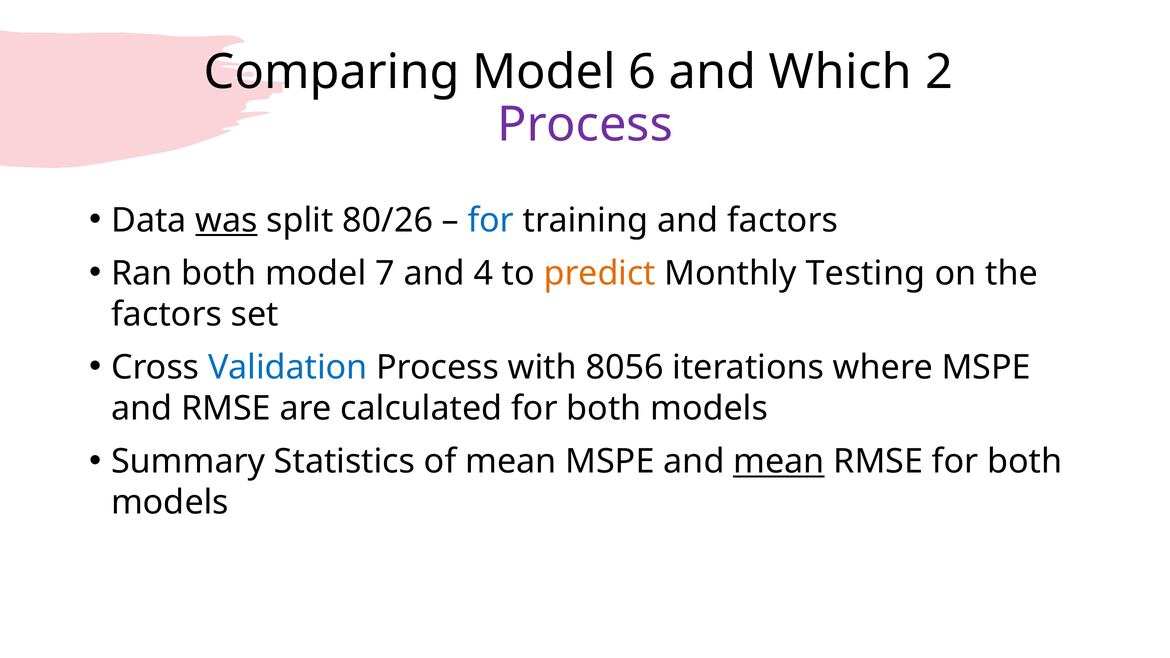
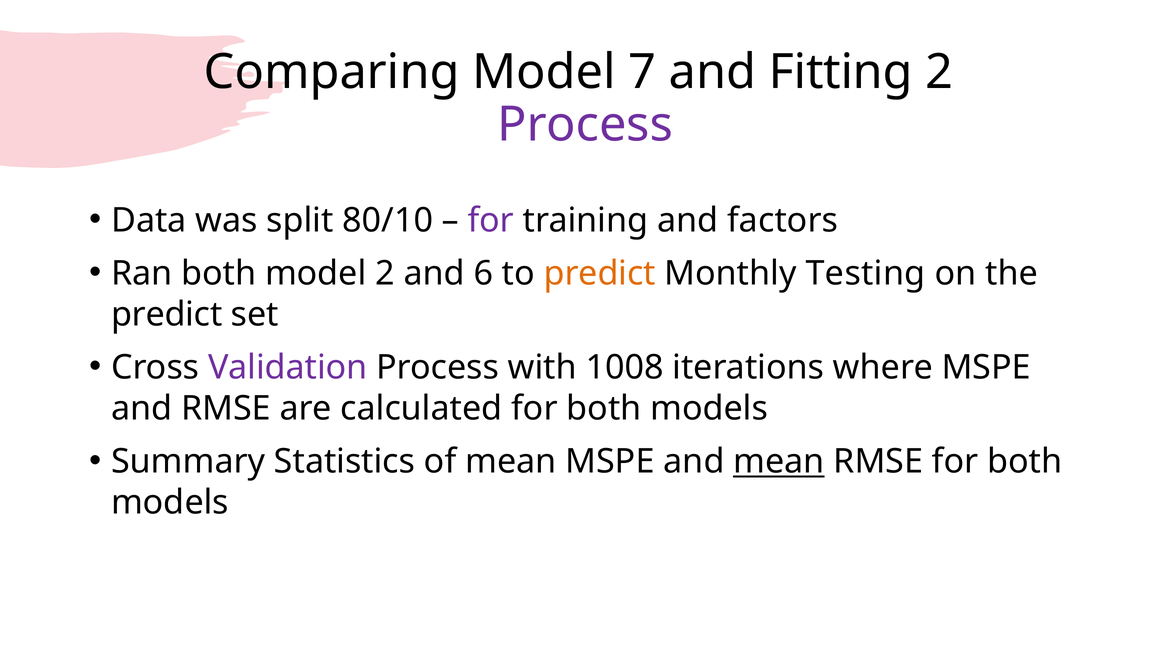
6: 6 -> 7 (642, 72)
Which: Which -> Fitting (841, 72)
was underline: present -> none (226, 220)
80/26: 80/26 -> 80/10 (388, 220)
for colour: blue -> purple (491, 220)
model 7: 7 -> 2 (385, 273)
4: 4 -> 6 (483, 273)
factors: factors -> predict (167, 314)
Validation colour: blue -> purple (288, 368)
8056: 8056 -> 1008 (625, 368)
